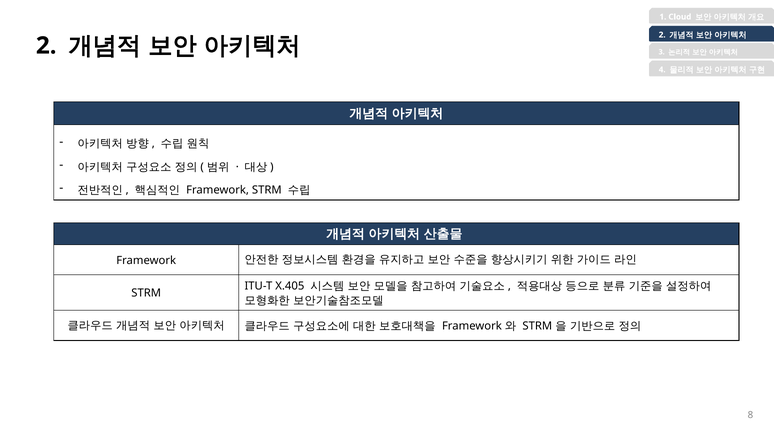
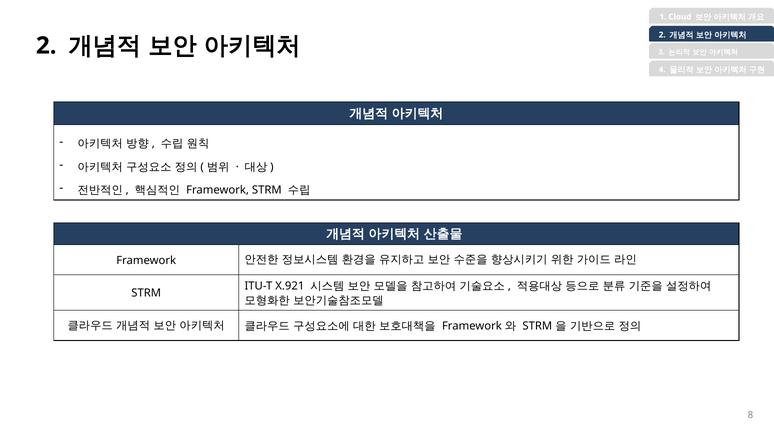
X.405: X.405 -> X.921 (290, 286)
